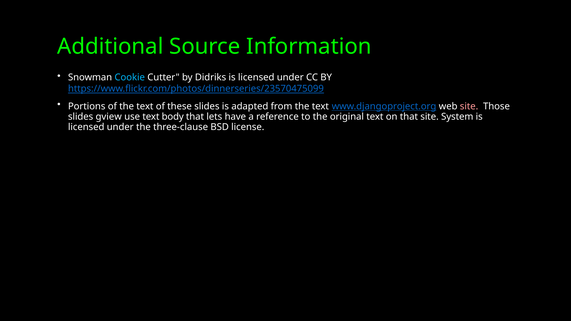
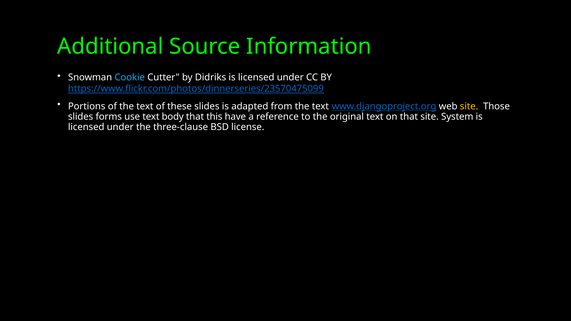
site colour: pink -> yellow (469, 106)
gview: gview -> forms (109, 117)
lets: lets -> this (214, 117)
